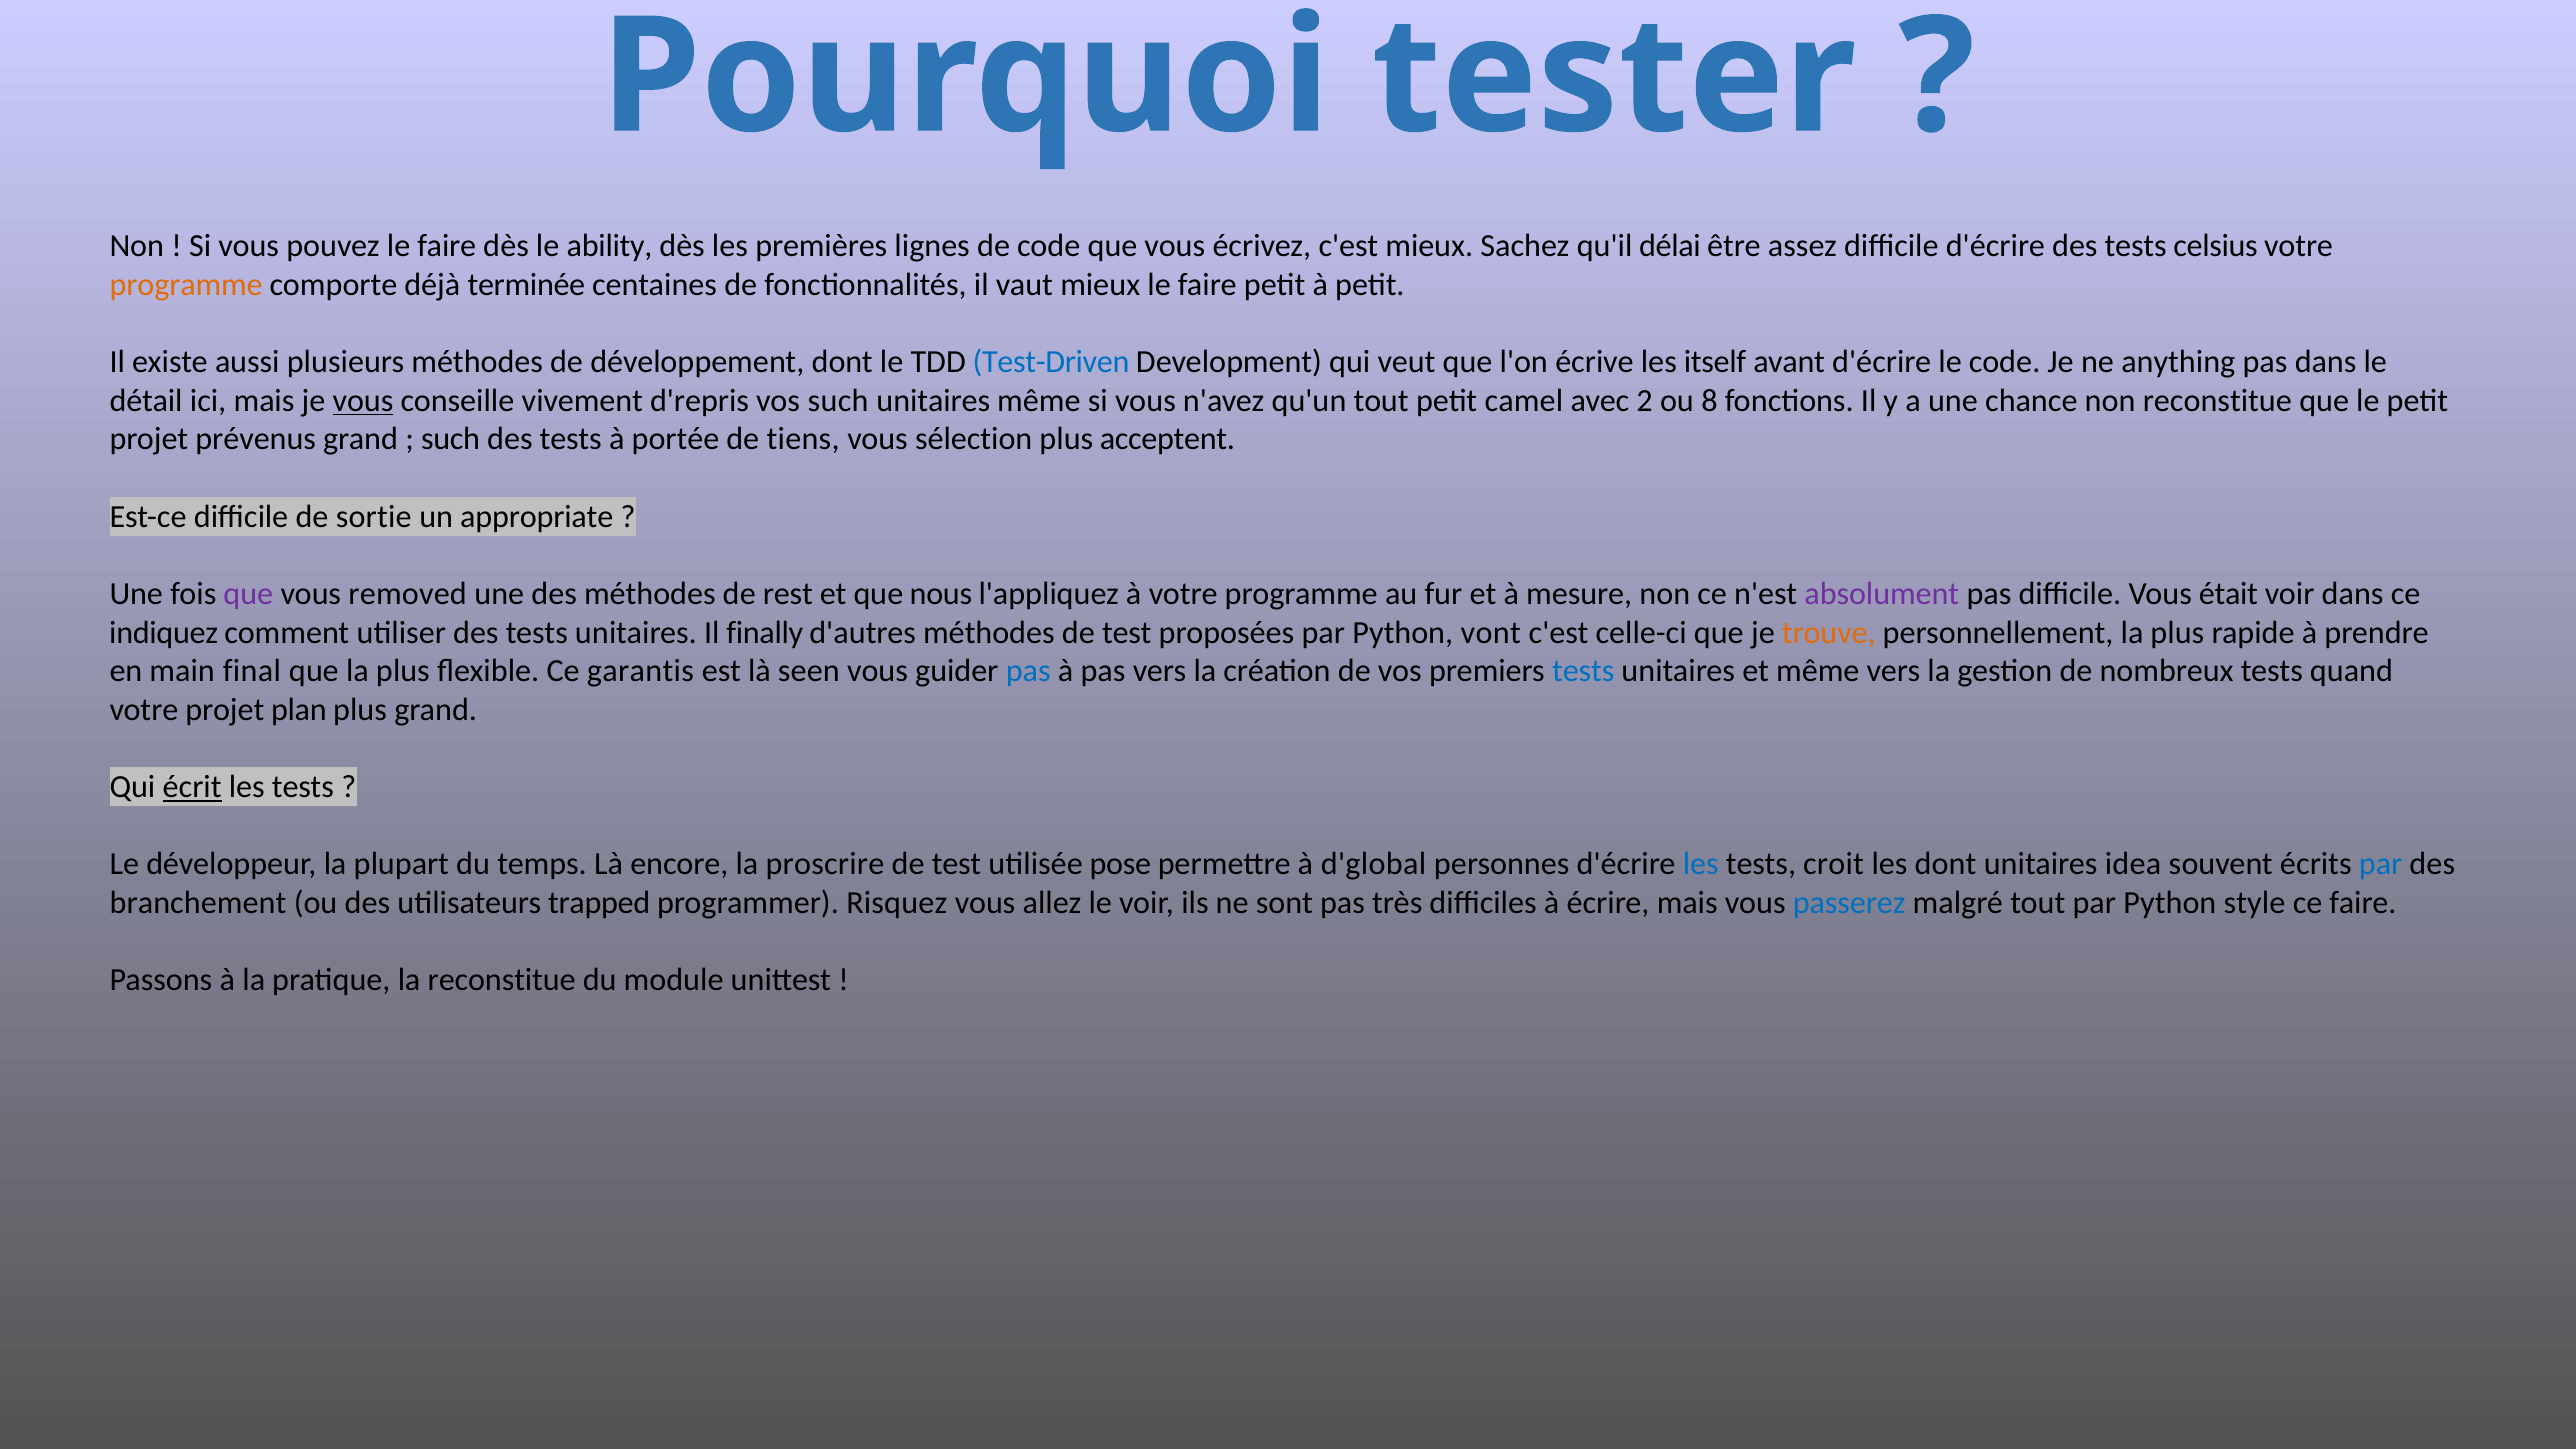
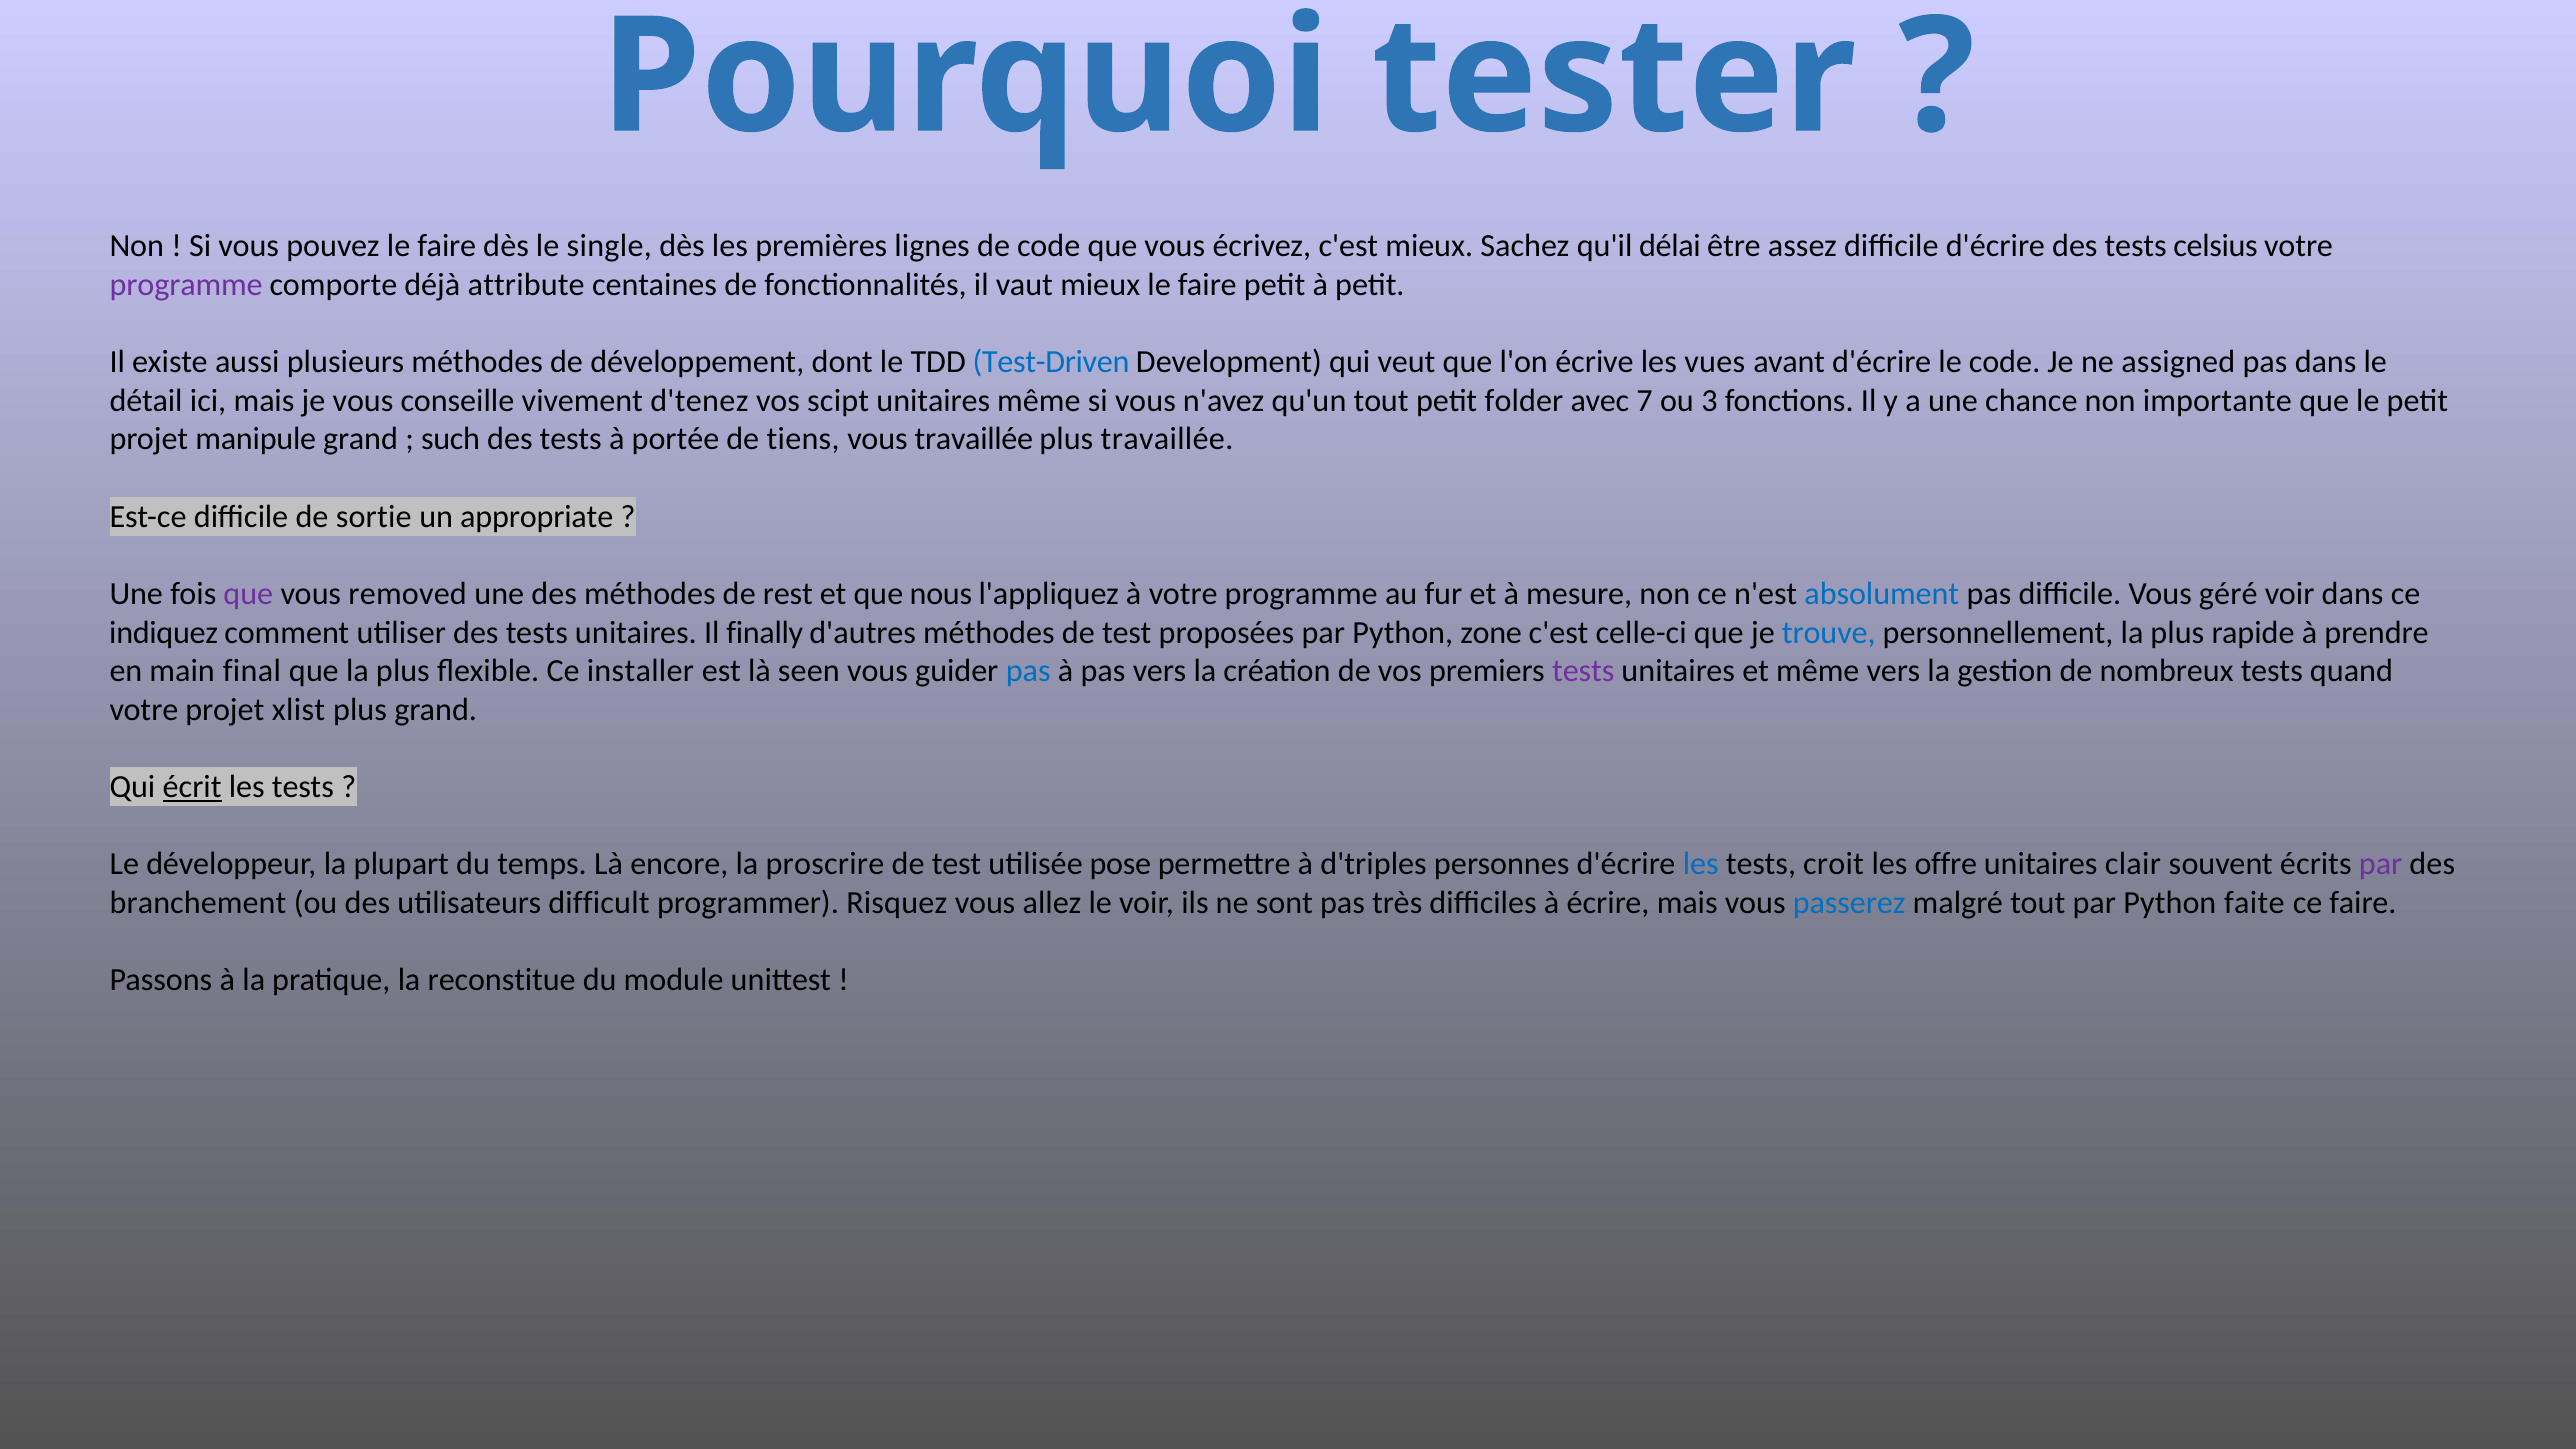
ability: ability -> single (609, 246)
programme colour: orange -> purple (186, 285)
terminée: terminée -> attribute (526, 285)
itself: itself -> vues (1715, 362)
anything: anything -> assigned (2178, 362)
vous underline: present -> none (363, 401)
d'repris: d'repris -> d'tenez (699, 401)
vos such: such -> scipt (838, 401)
camel: camel -> folder (1524, 401)
2: 2 -> 7 (1645, 401)
8: 8 -> 3 (1709, 401)
non reconstitue: reconstitue -> importante (2217, 401)
prévenus: prévenus -> manipule (256, 439)
vous sélection: sélection -> travaillée (974, 439)
plus acceptent: acceptent -> travaillée (1167, 439)
absolument colour: purple -> blue (1882, 594)
était: était -> géré (2228, 594)
vont: vont -> zone (1491, 632)
trouve colour: orange -> blue (1829, 632)
garantis: garantis -> installer (640, 671)
tests colour: blue -> purple (1583, 671)
plan: plan -> xlist (299, 710)
d'global: d'global -> d'triples (1374, 864)
les dont: dont -> offre (1946, 864)
idea: idea -> clair (2133, 864)
par colour: blue -> purple (2381, 864)
trapped: trapped -> difficult (599, 903)
style: style -> faite (2254, 903)
